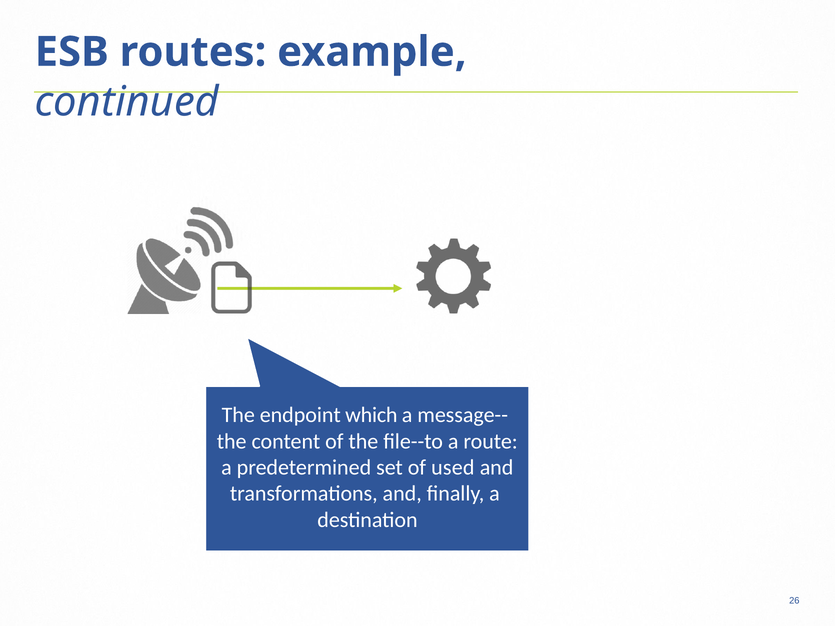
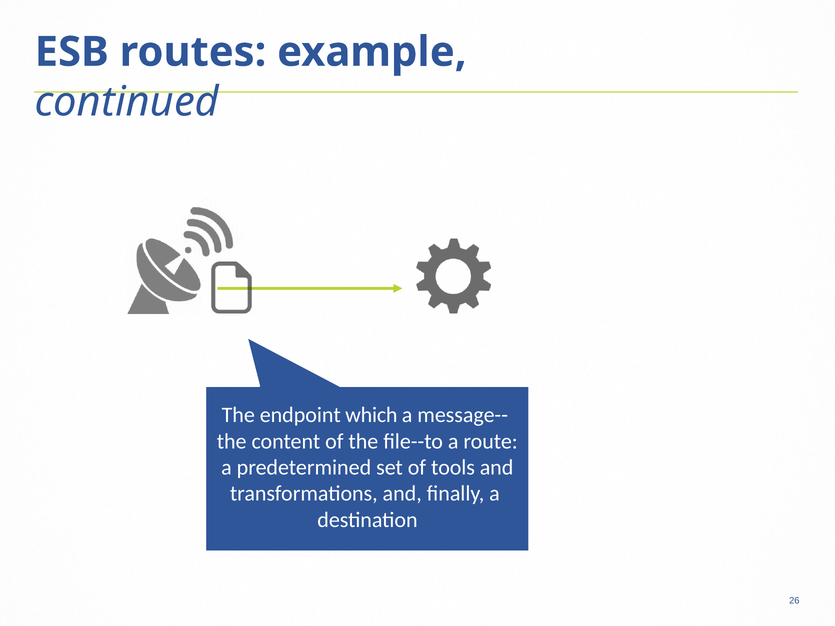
used: used -> tools (453, 468)
